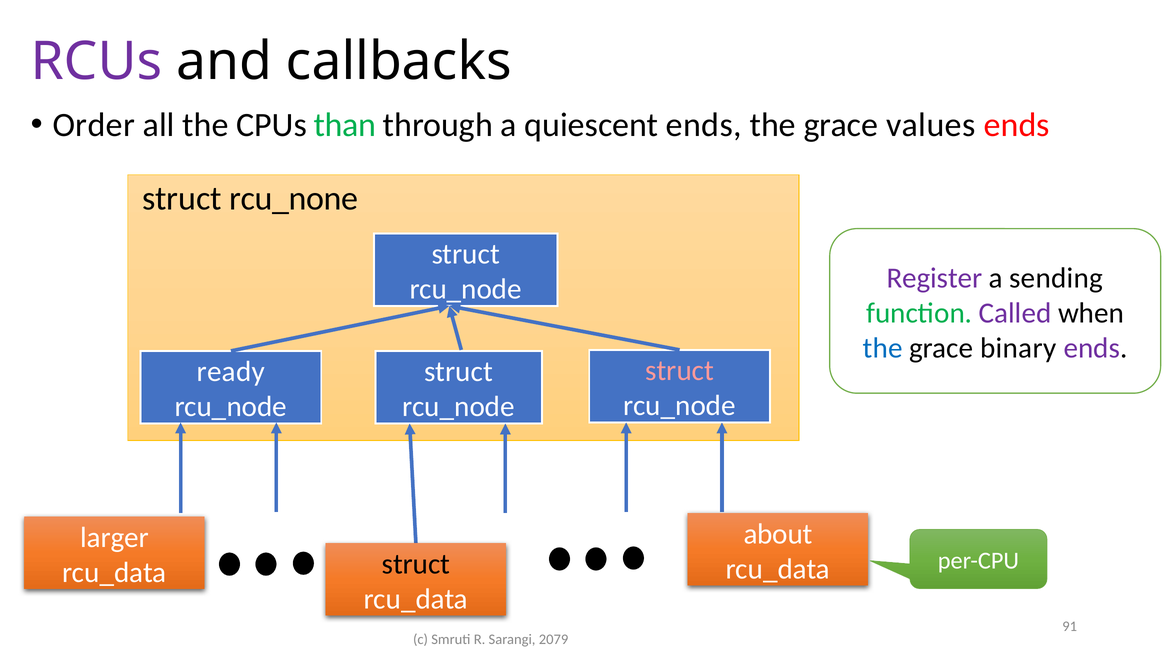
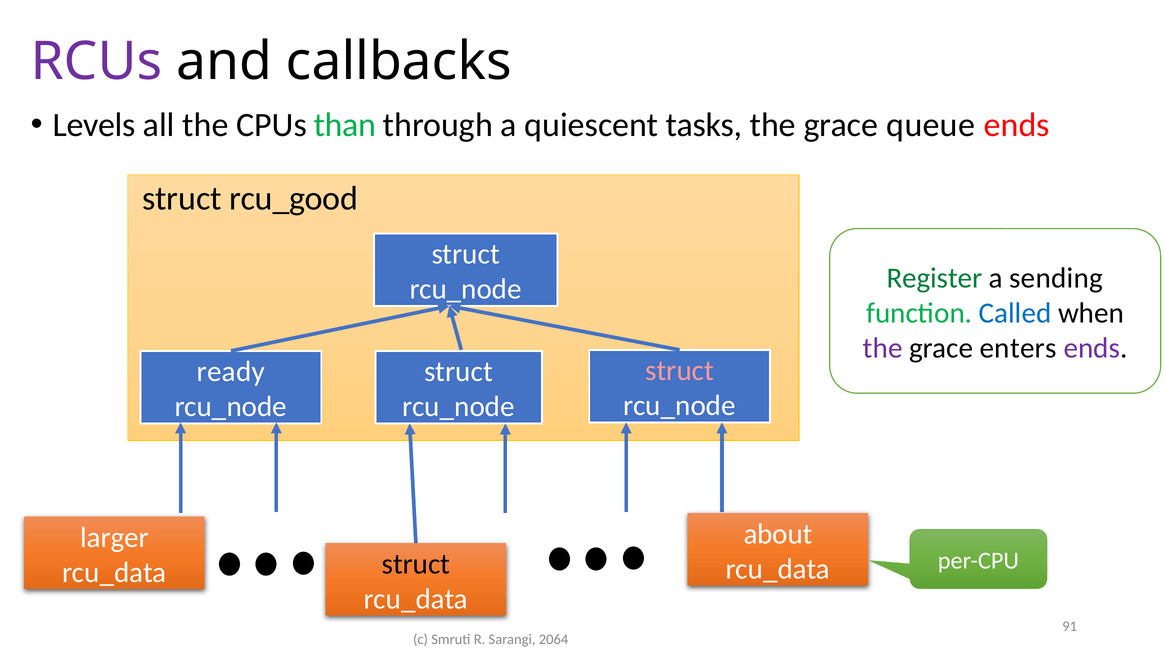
Order: Order -> Levels (94, 125)
quiescent ends: ends -> tasks (704, 125)
values: values -> queue (931, 125)
rcu_none: rcu_none -> rcu_good (294, 198)
Register colour: purple -> green (935, 278)
Called colour: purple -> blue (1015, 313)
the colour: blue -> purple (883, 348)
binary: binary -> enters (1018, 348)
2079: 2079 -> 2064 (554, 639)
